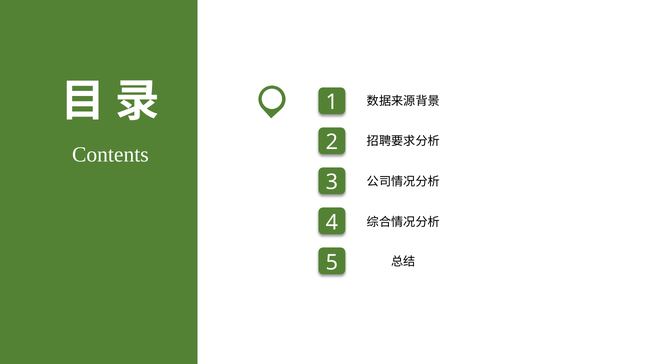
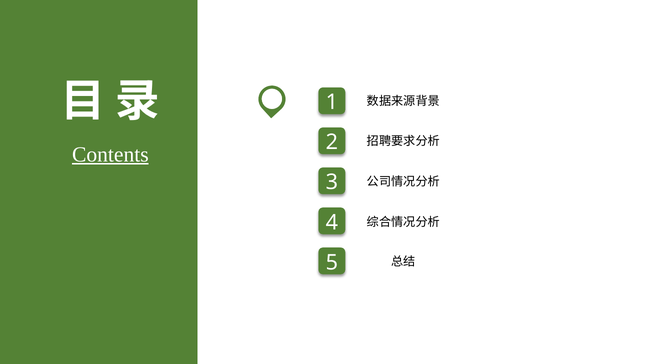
Contents underline: none -> present (110, 154)
